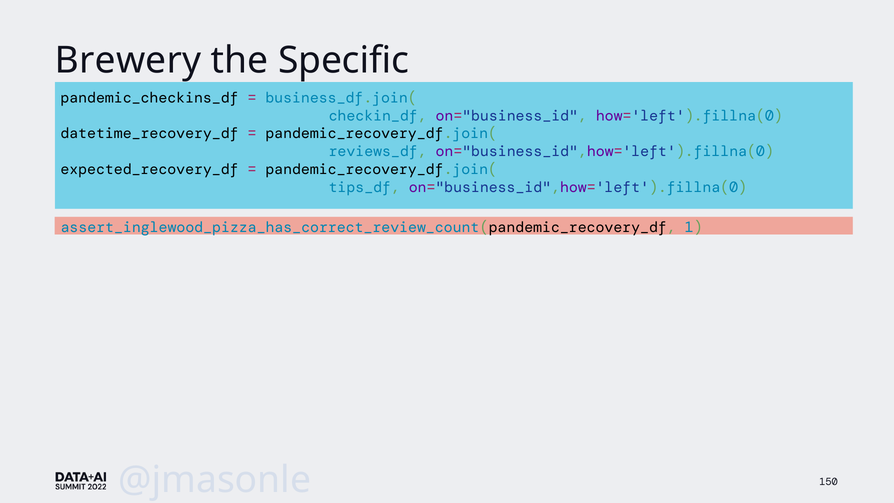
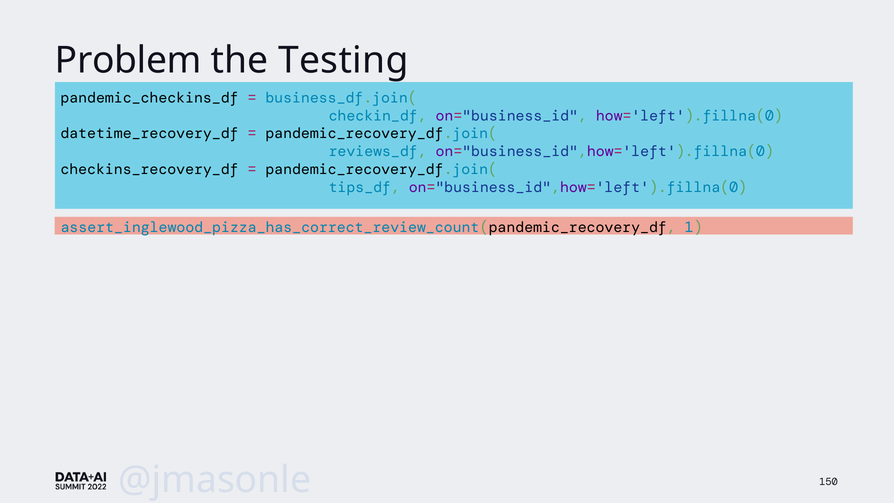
Brewery: Brewery -> Problem (128, 60)
Specific: Specific -> Testing (343, 60)
expected_recovery_df: expected_recovery_df -> checkins_recovery_df (150, 169)
